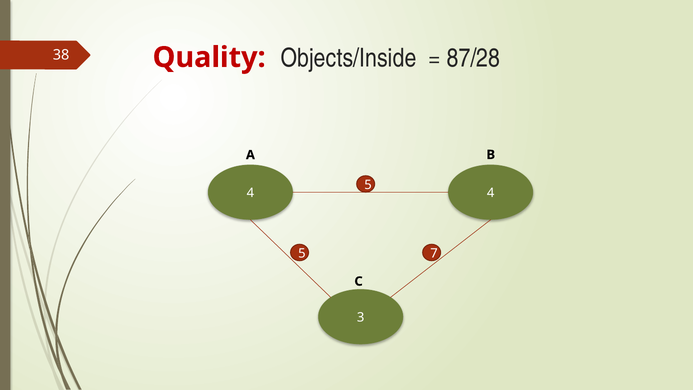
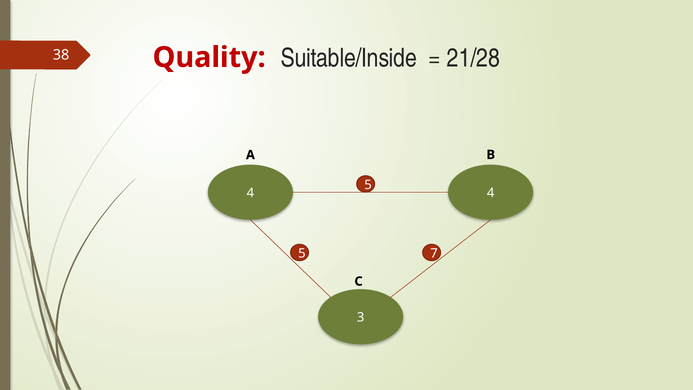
Objects/Inside: Objects/Inside -> Suitable/Inside (349, 58)
87/28: 87/28 -> 21/28 (473, 58)
